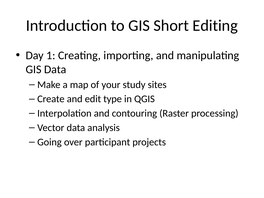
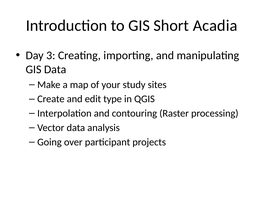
Editing: Editing -> Acadia (215, 26)
1: 1 -> 3 (51, 55)
